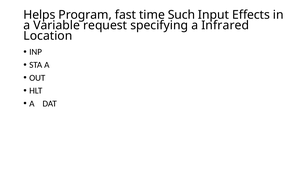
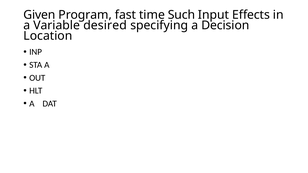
Helps: Helps -> Given (39, 15)
request: request -> desired (105, 25)
Infrared: Infrared -> Decision (225, 25)
